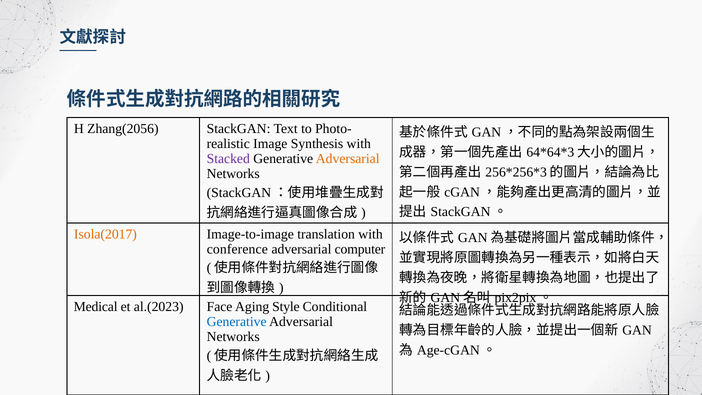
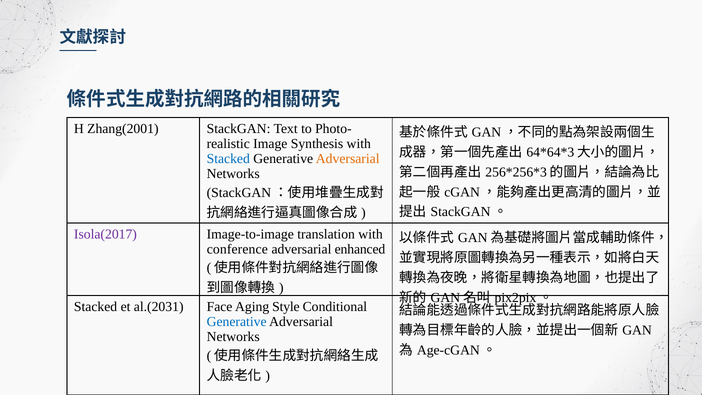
Zhang(2056: Zhang(2056 -> Zhang(2001 (123, 129)
Stacked colour: purple -> blue (228, 159)
Isola(2017 colour: orange -> purple (105, 234)
computer: computer -> enhanced (360, 249)
Medical: Medical -> Stacked (96, 307)
al.(2023: al.(2023 -> al.(2031 (159, 307)
